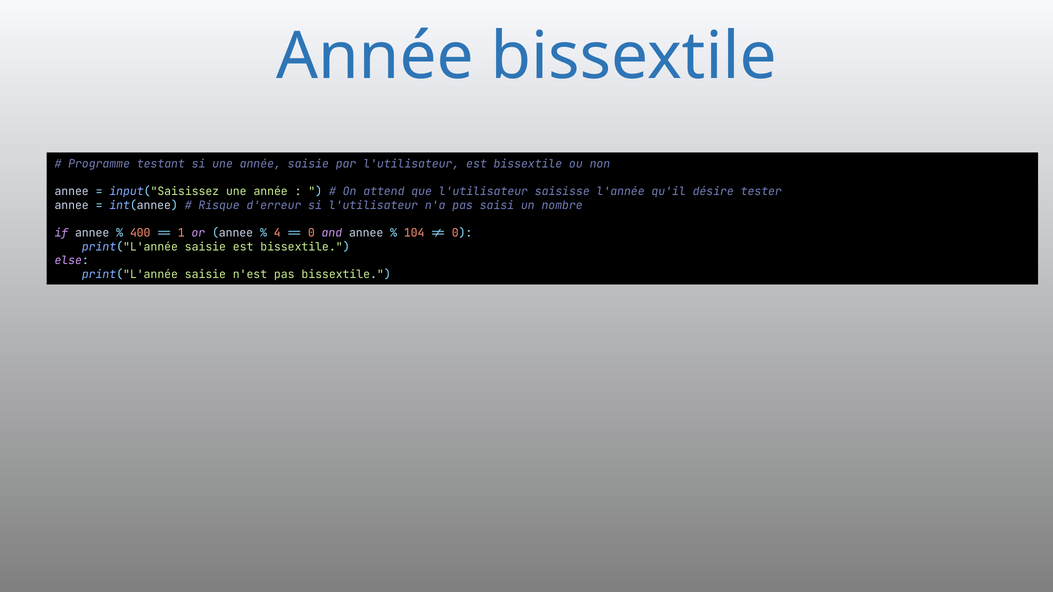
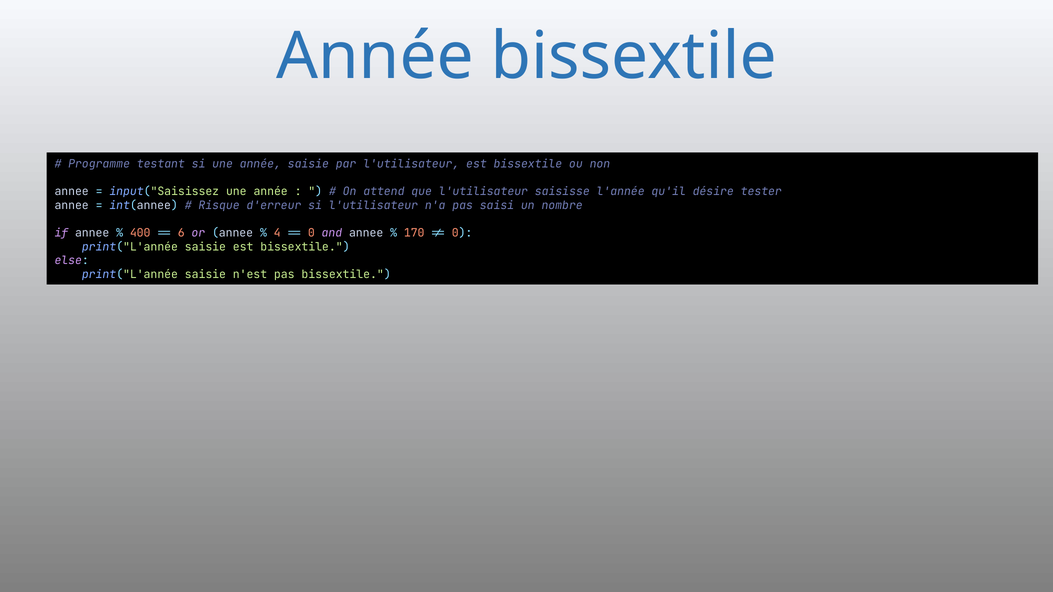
1: 1 -> 6 (181, 233)
104: 104 -> 170 (414, 233)
